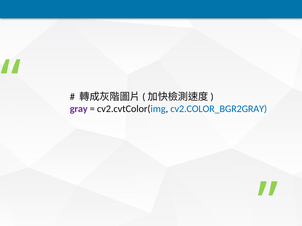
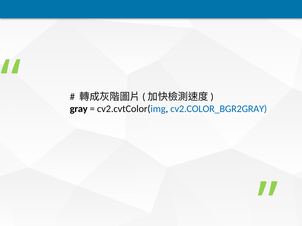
gray colour: purple -> black (79, 109)
